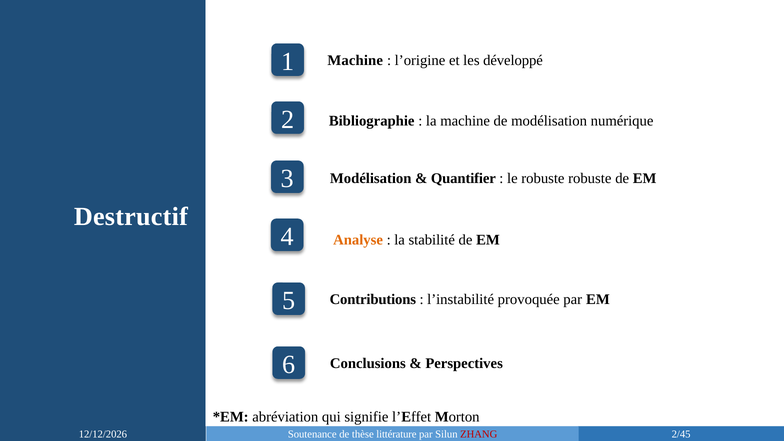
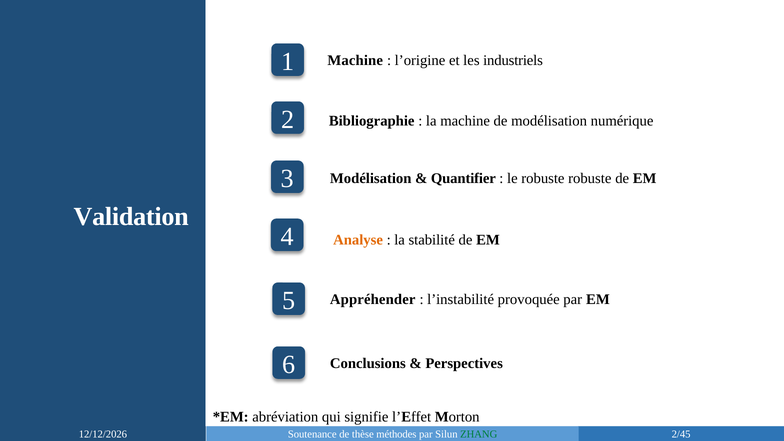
développé: développé -> industriels (513, 61)
Destructif: Destructif -> Validation (131, 217)
Contributions: Contributions -> Appréhender (373, 299)
littérature: littérature -> méthodes (396, 434)
ZHANG colour: red -> green (479, 434)
